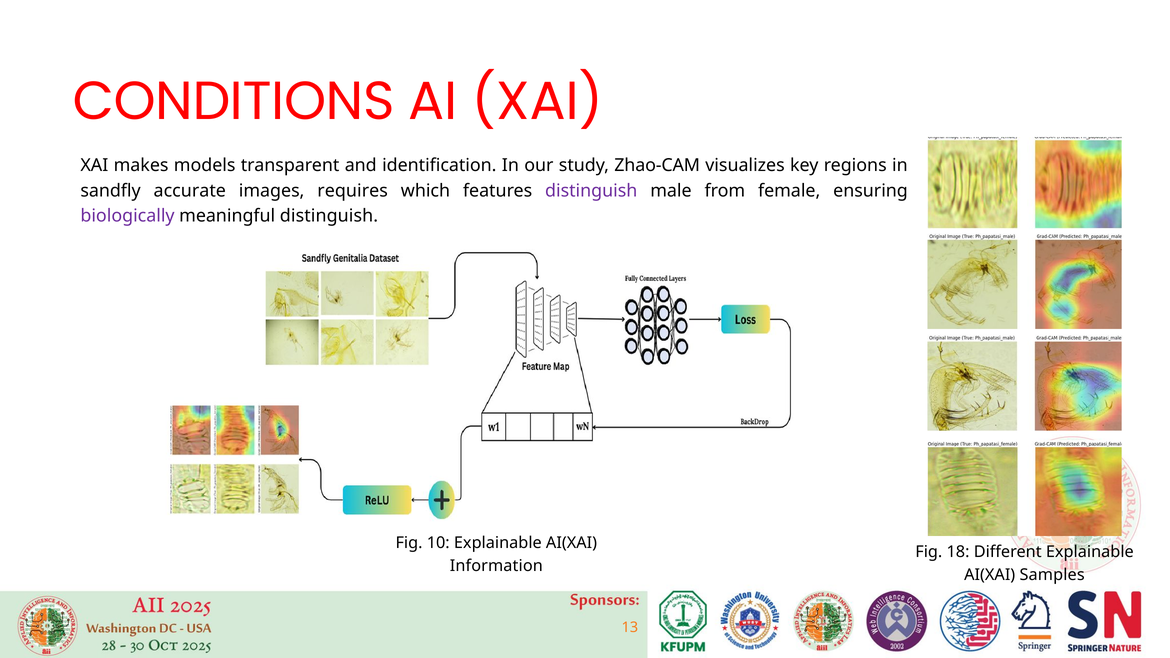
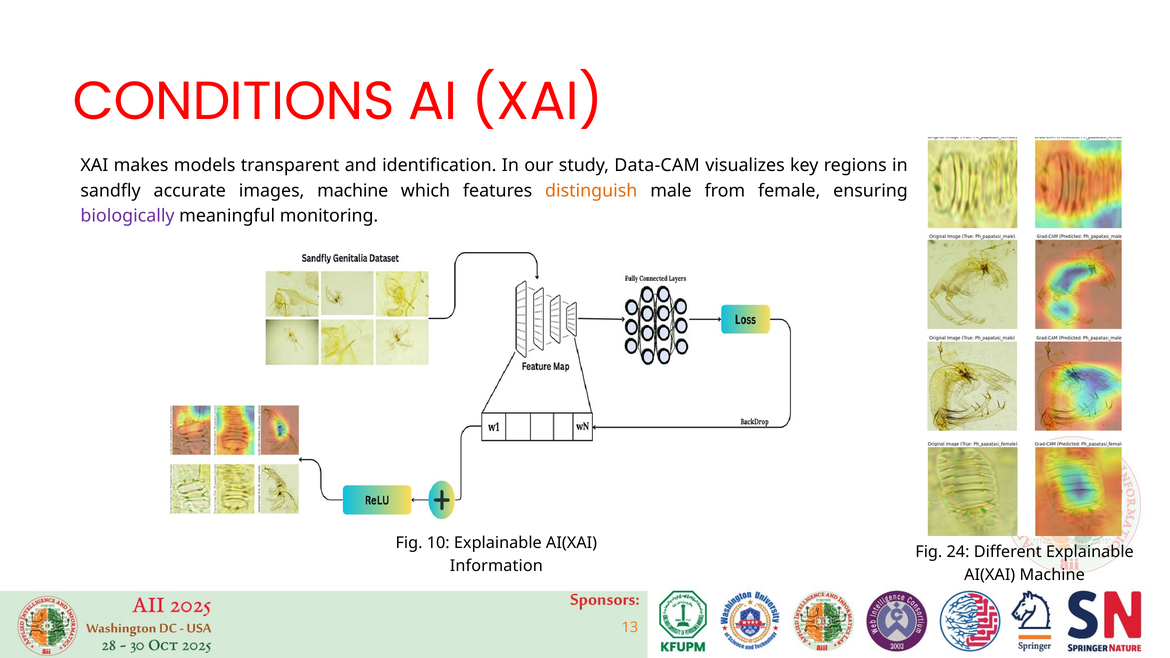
Zhao-CAM: Zhao-CAM -> Data-CAM (657, 166)
images requires: requires -> machine (353, 191)
distinguish colour: purple -> orange (591, 191)
meaningful distinguish: distinguish -> monitoring (329, 216)
18: 18 -> 24 (958, 552)
AI(XAI Samples: Samples -> Machine (1052, 575)
